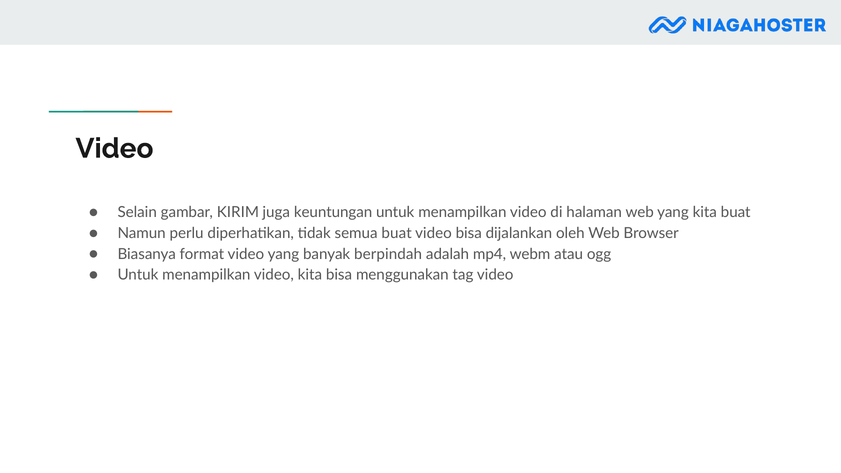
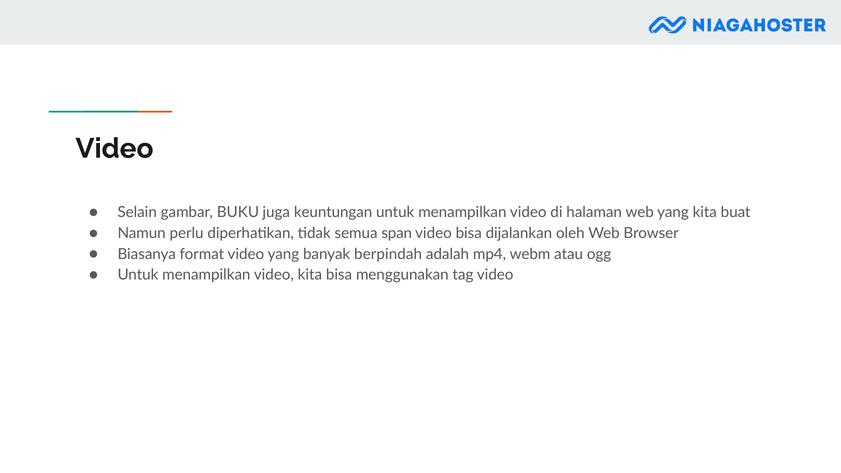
KIRIM: KIRIM -> BUKU (238, 212)
semua buat: buat -> span (397, 233)
